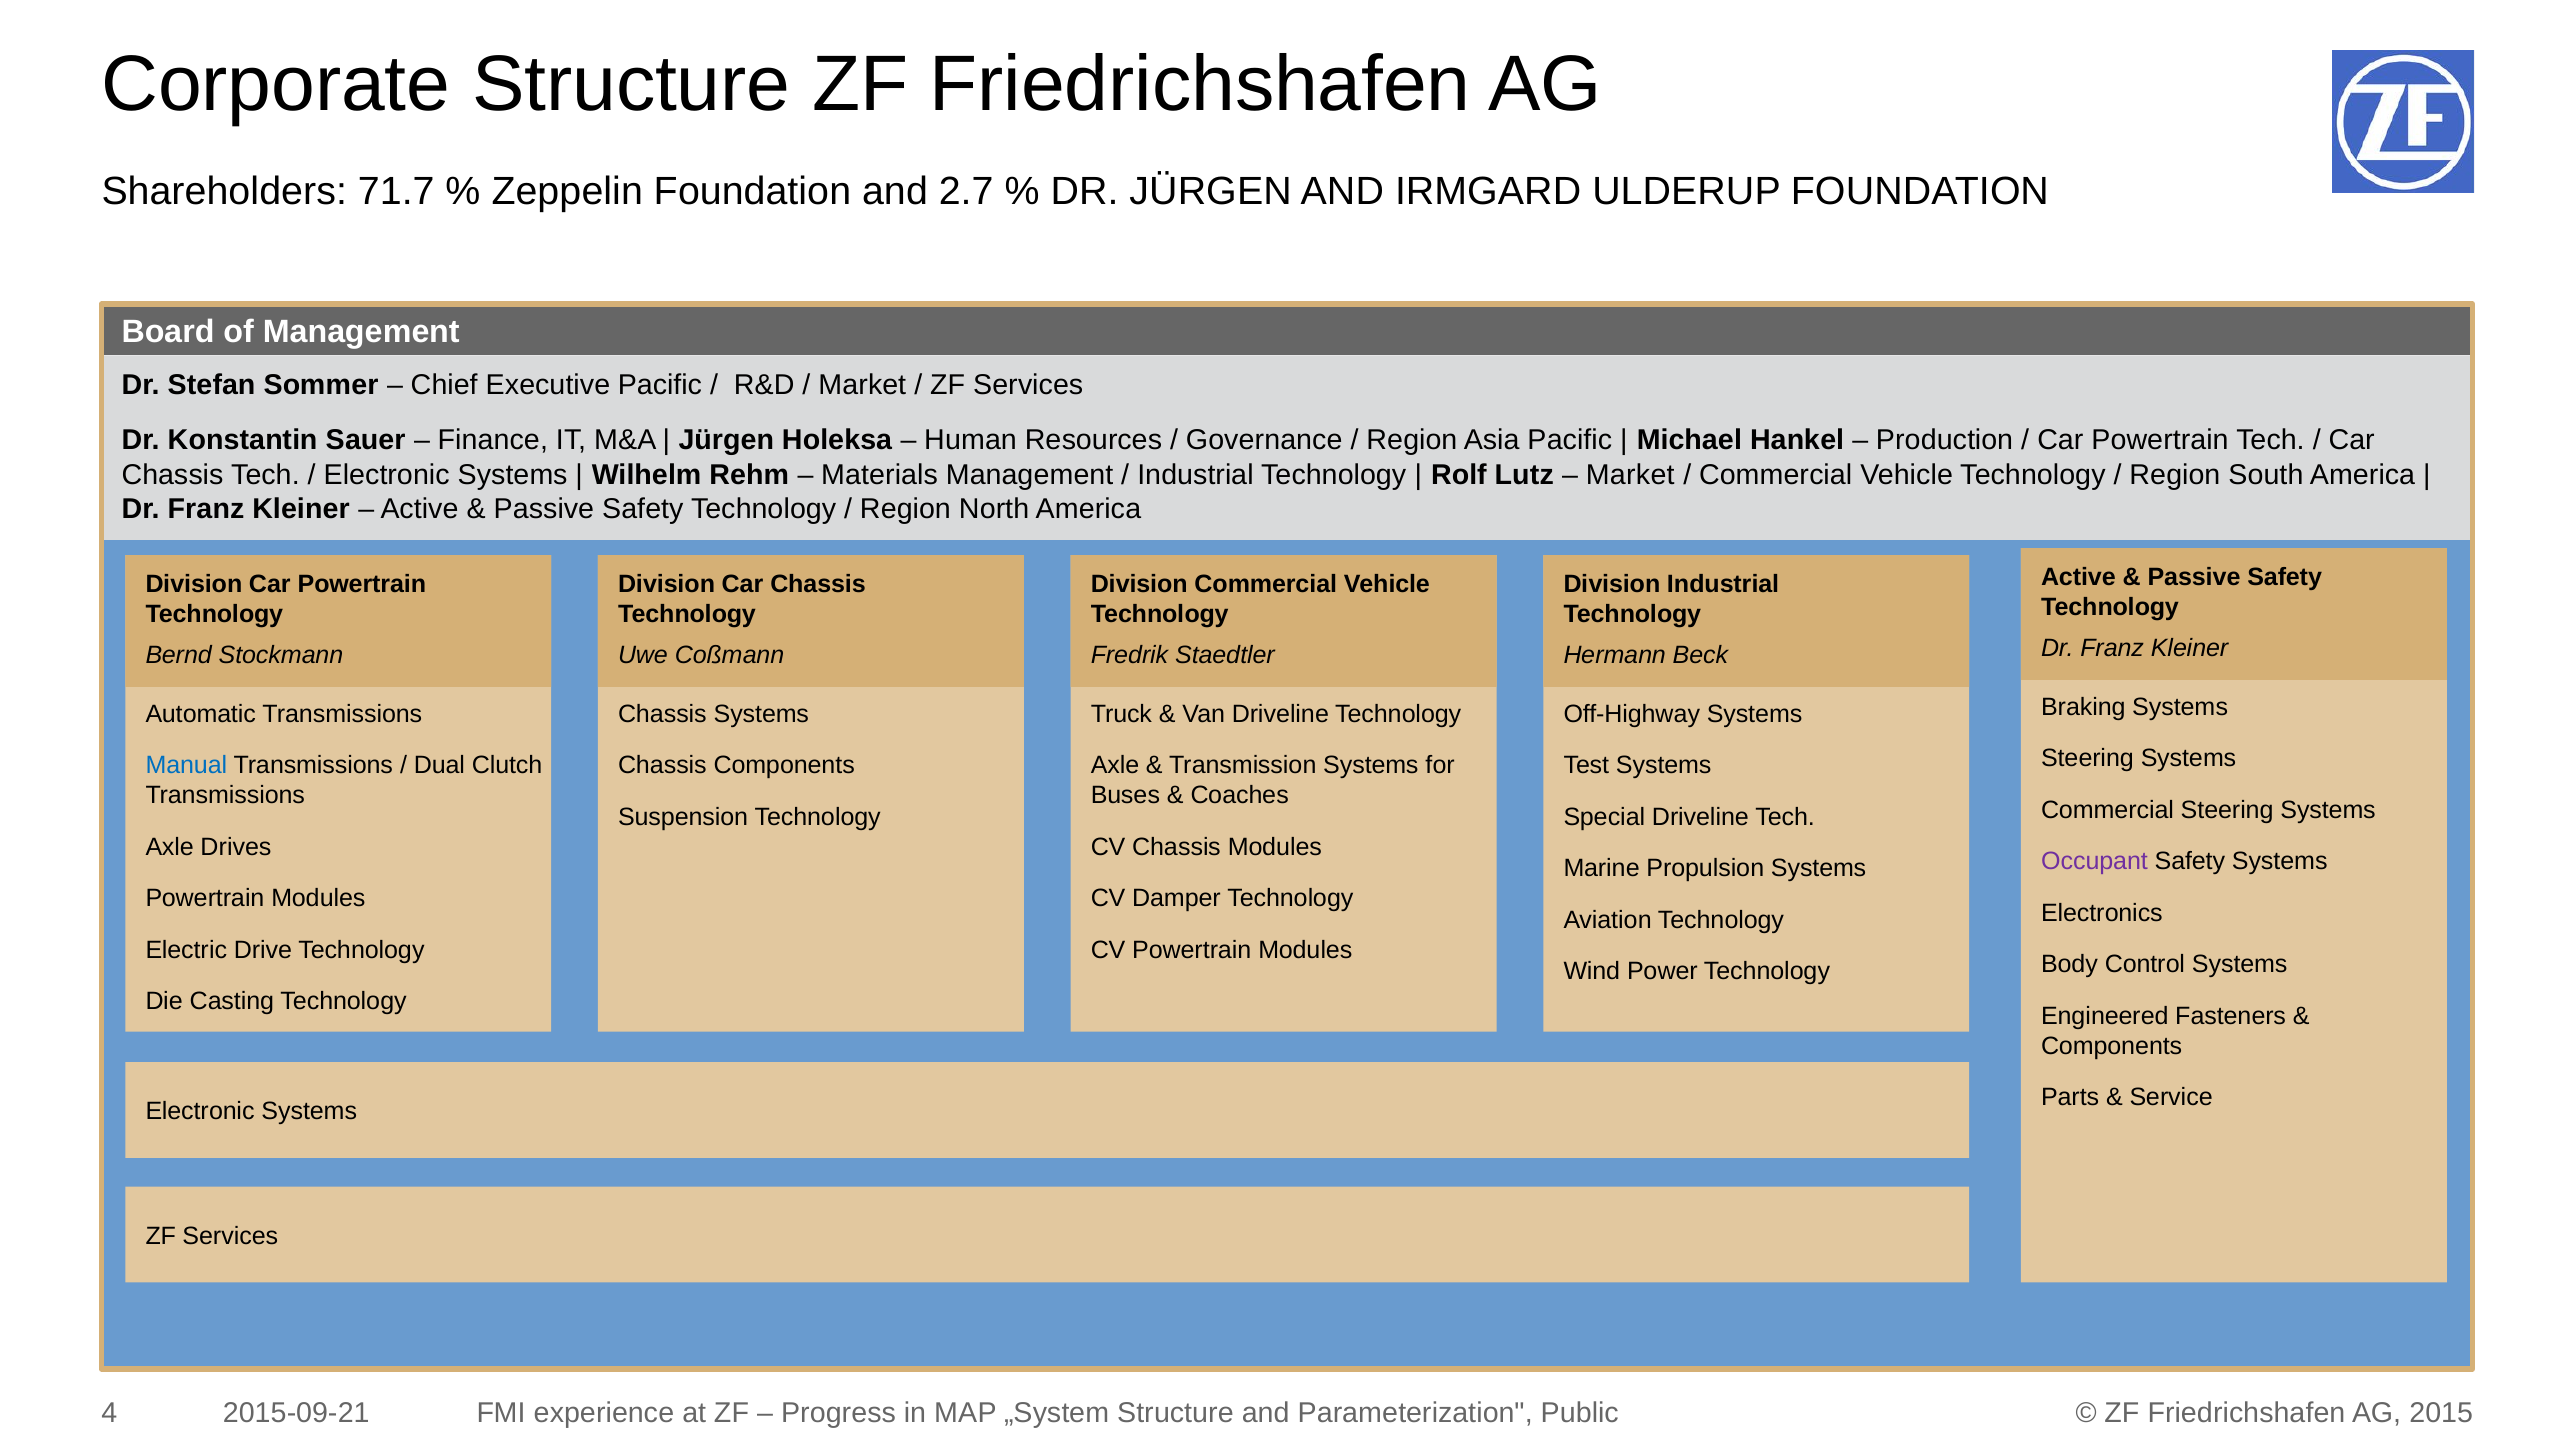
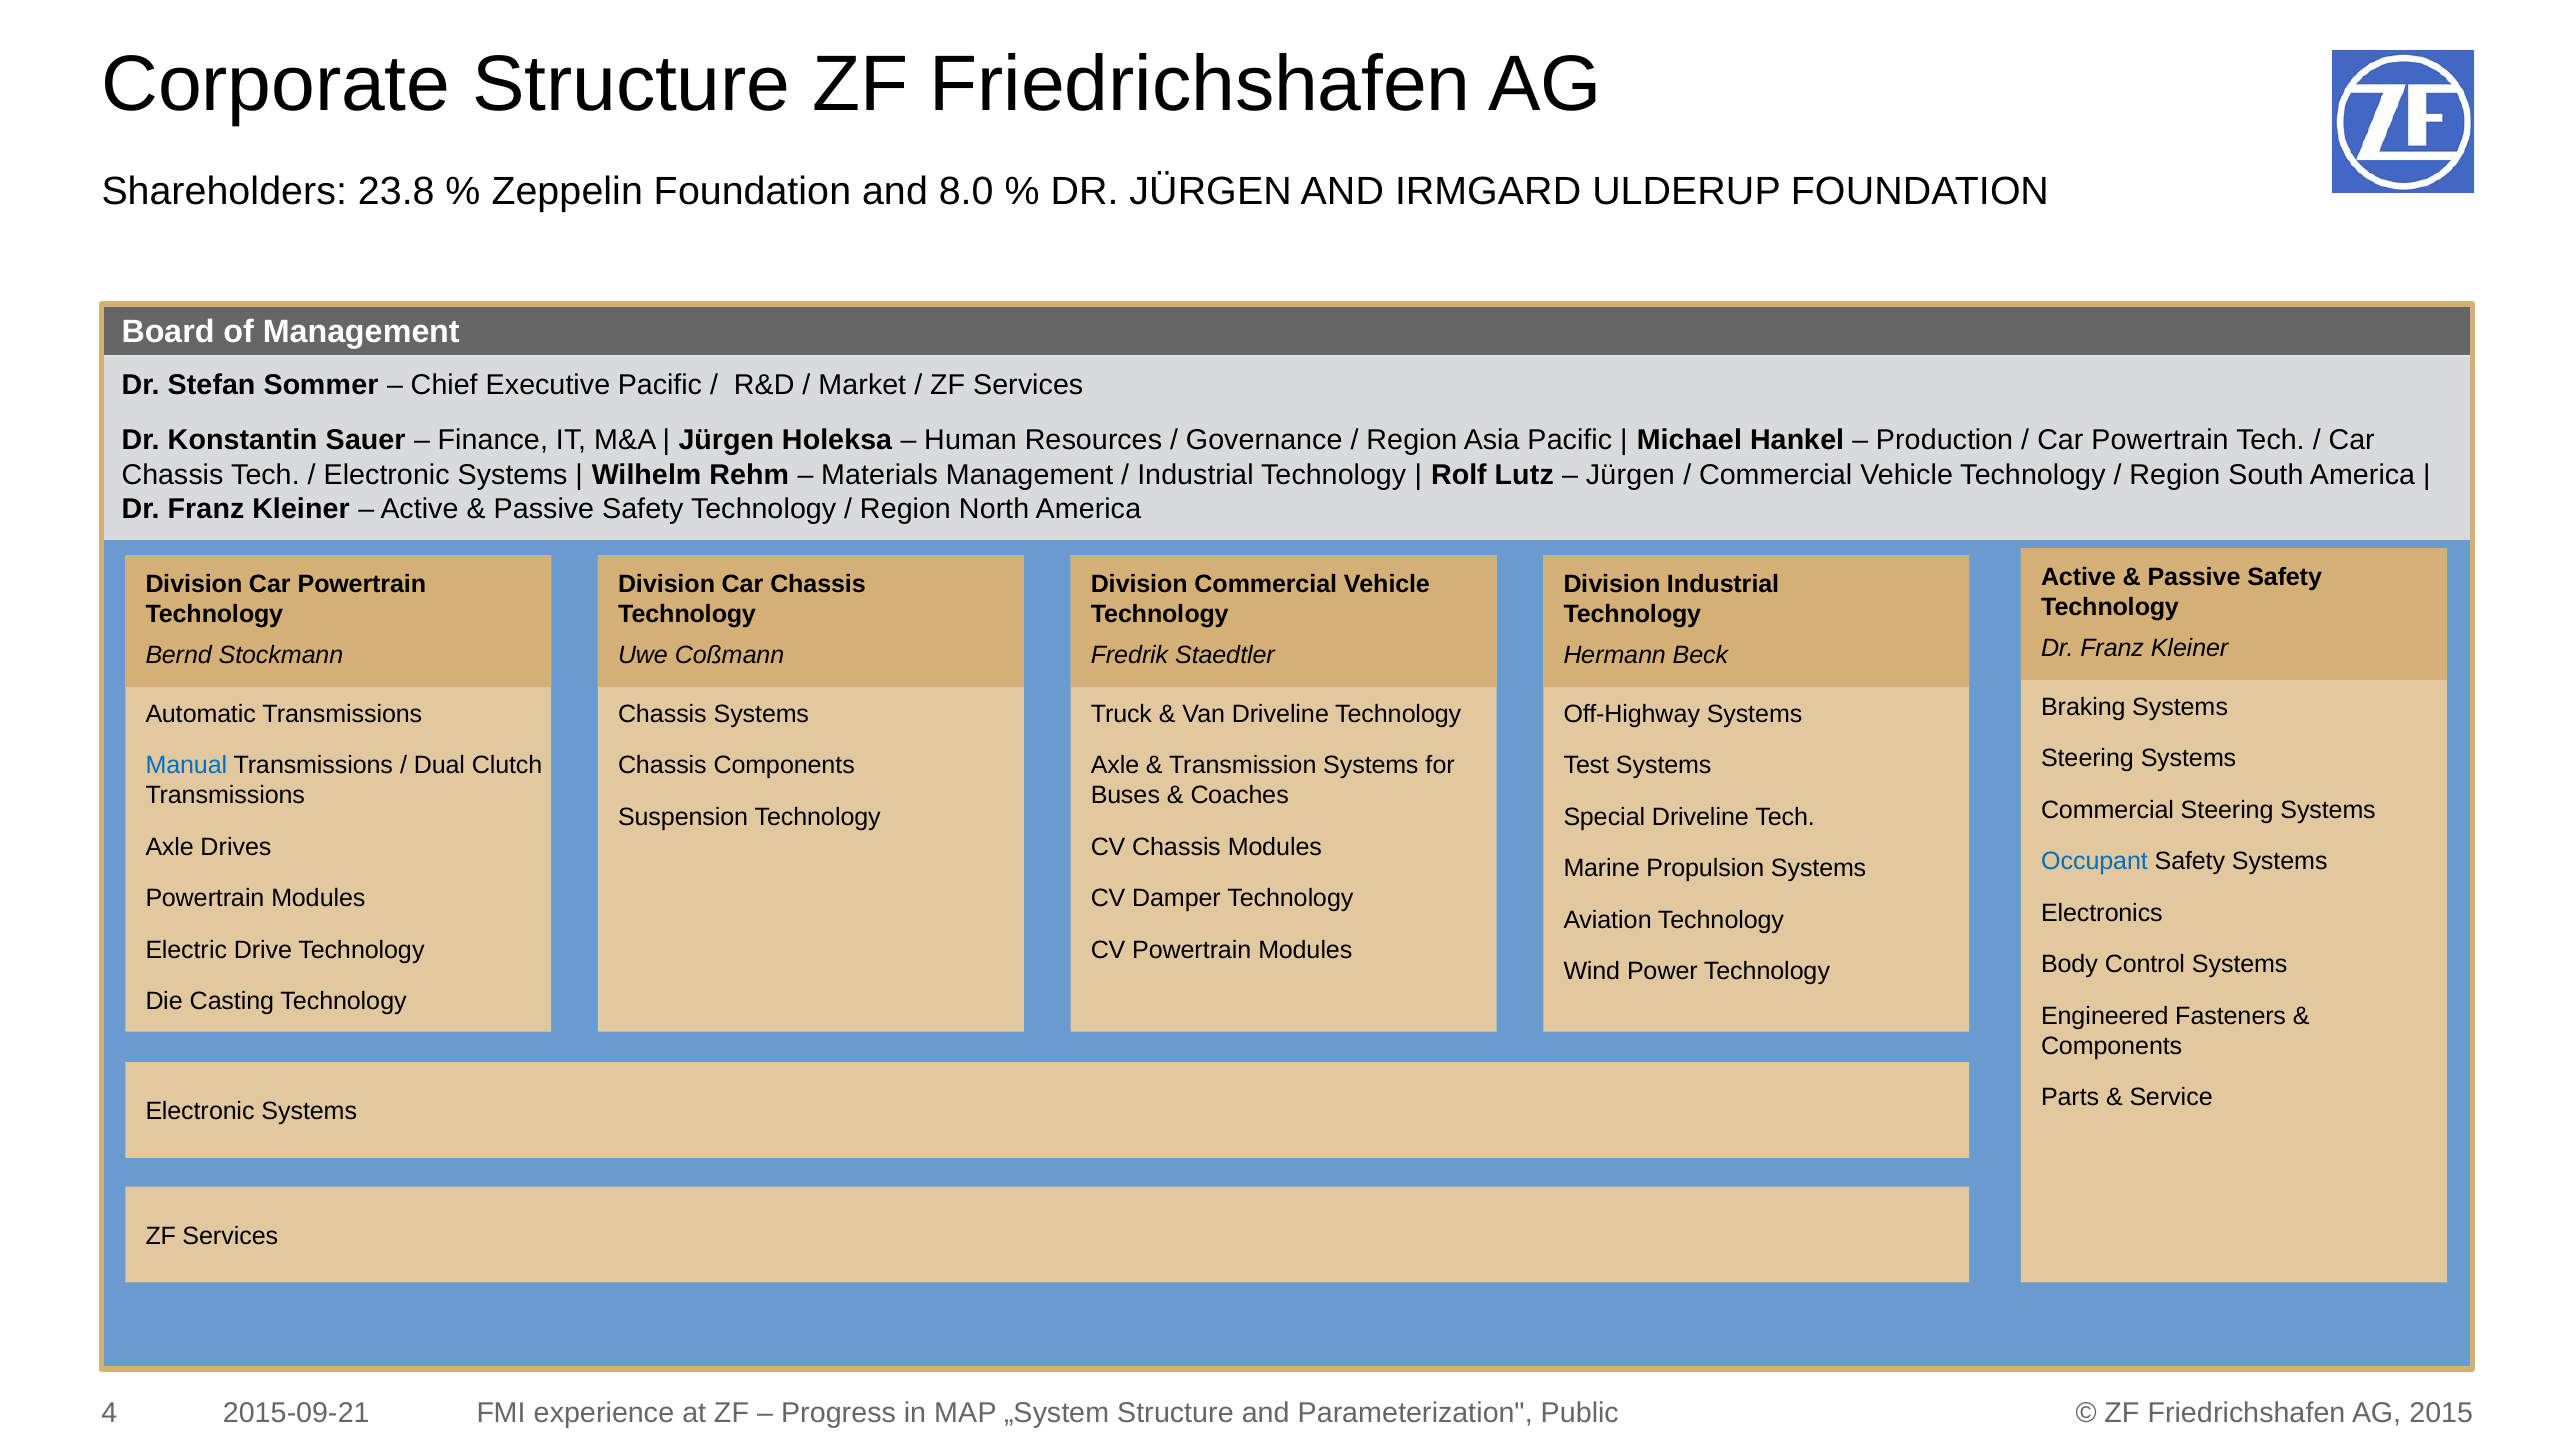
71.7: 71.7 -> 23.8 (396, 191)
2.7: 2.7 -> 8.0 (966, 191)
Market: Market -> Jürgen (1630, 475)
Occupant colour: purple -> blue (2095, 861)
